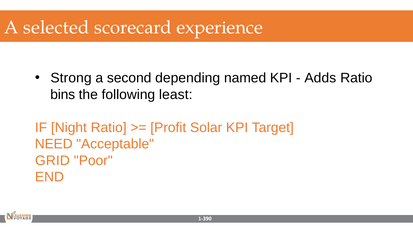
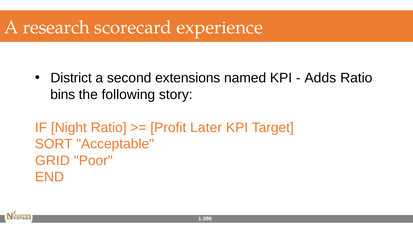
selected: selected -> research (56, 27)
Strong: Strong -> District (71, 78)
depending: depending -> extensions (188, 78)
least: least -> story (176, 95)
Solar: Solar -> Later (206, 128)
NEED: NEED -> SORT (54, 144)
